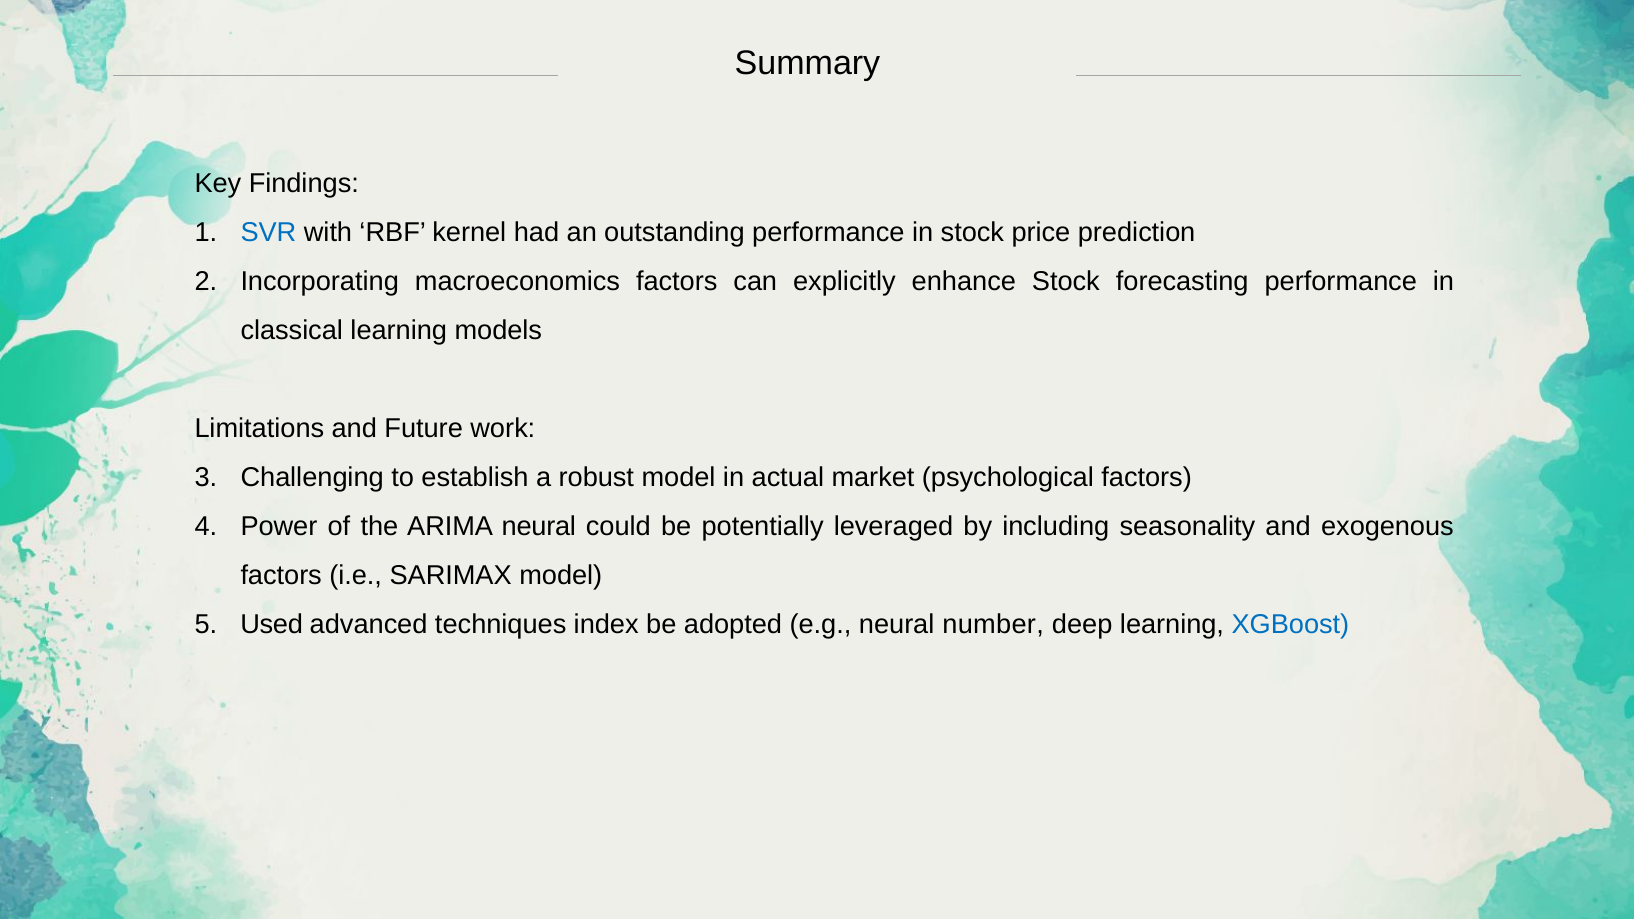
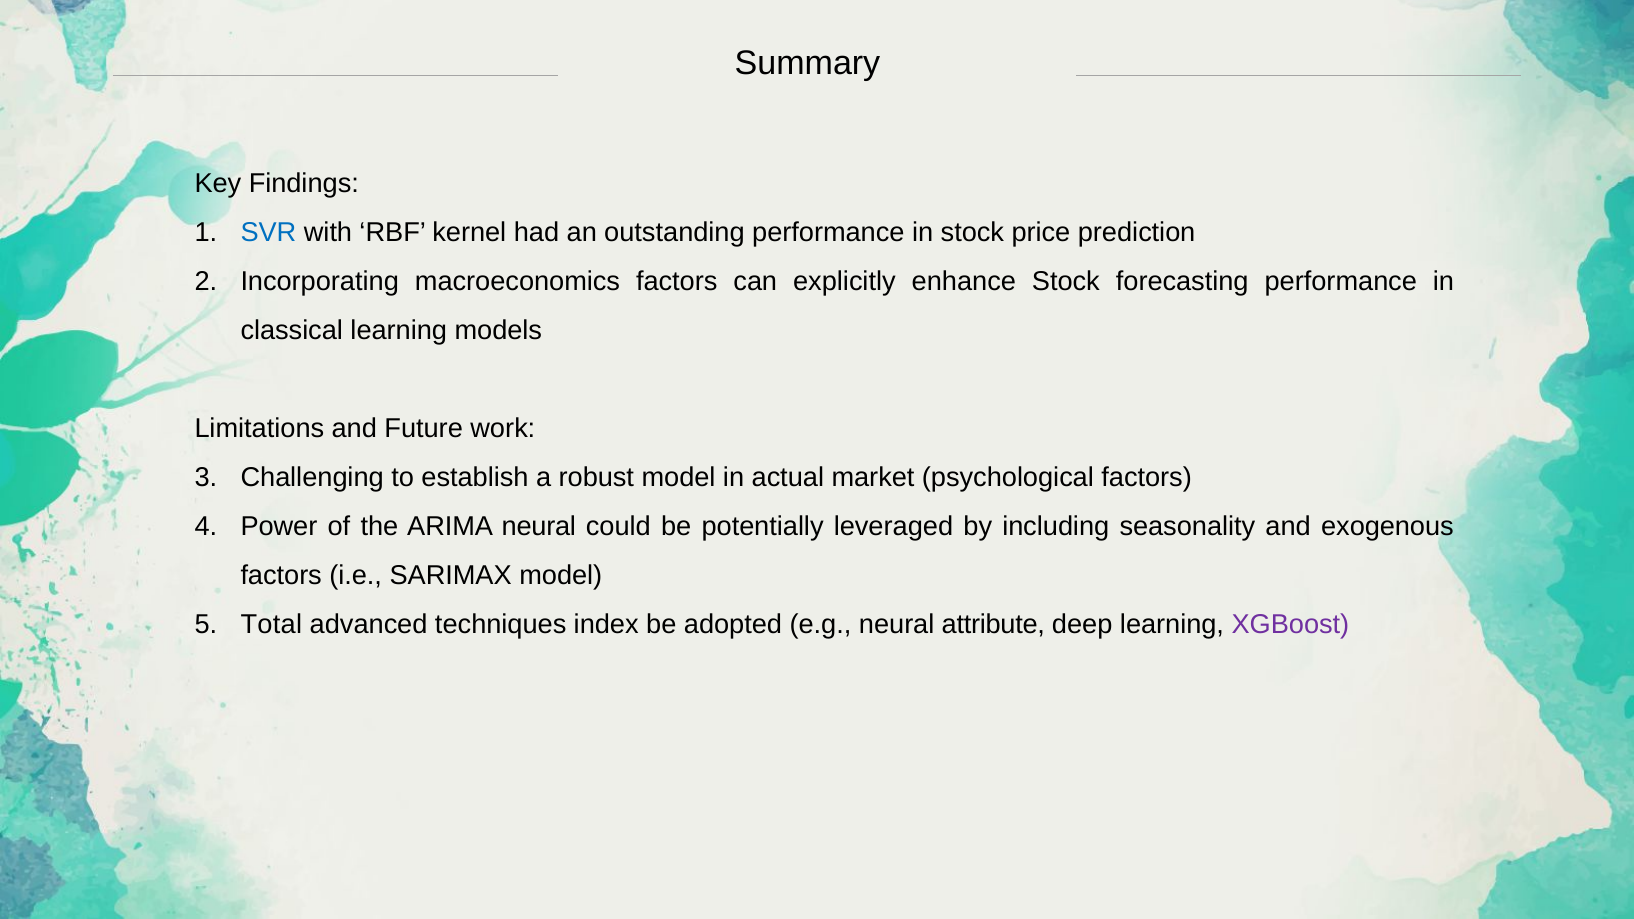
Used: Used -> Total (271, 625)
number: number -> attribute (993, 625)
XGBoost colour: blue -> purple (1290, 625)
